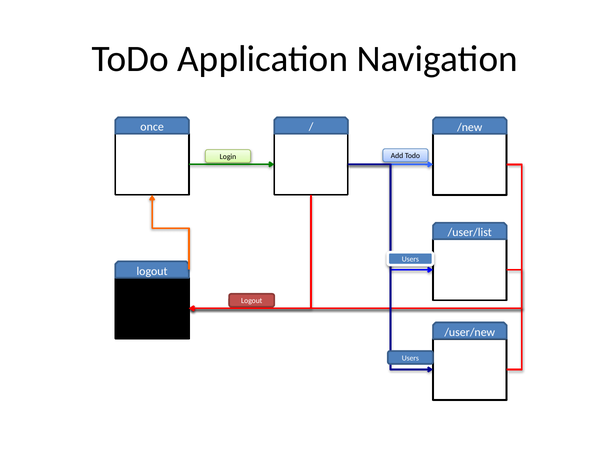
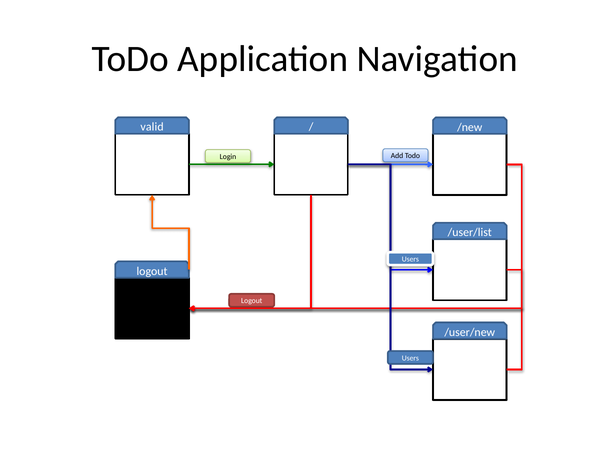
once: once -> valid (152, 127)
